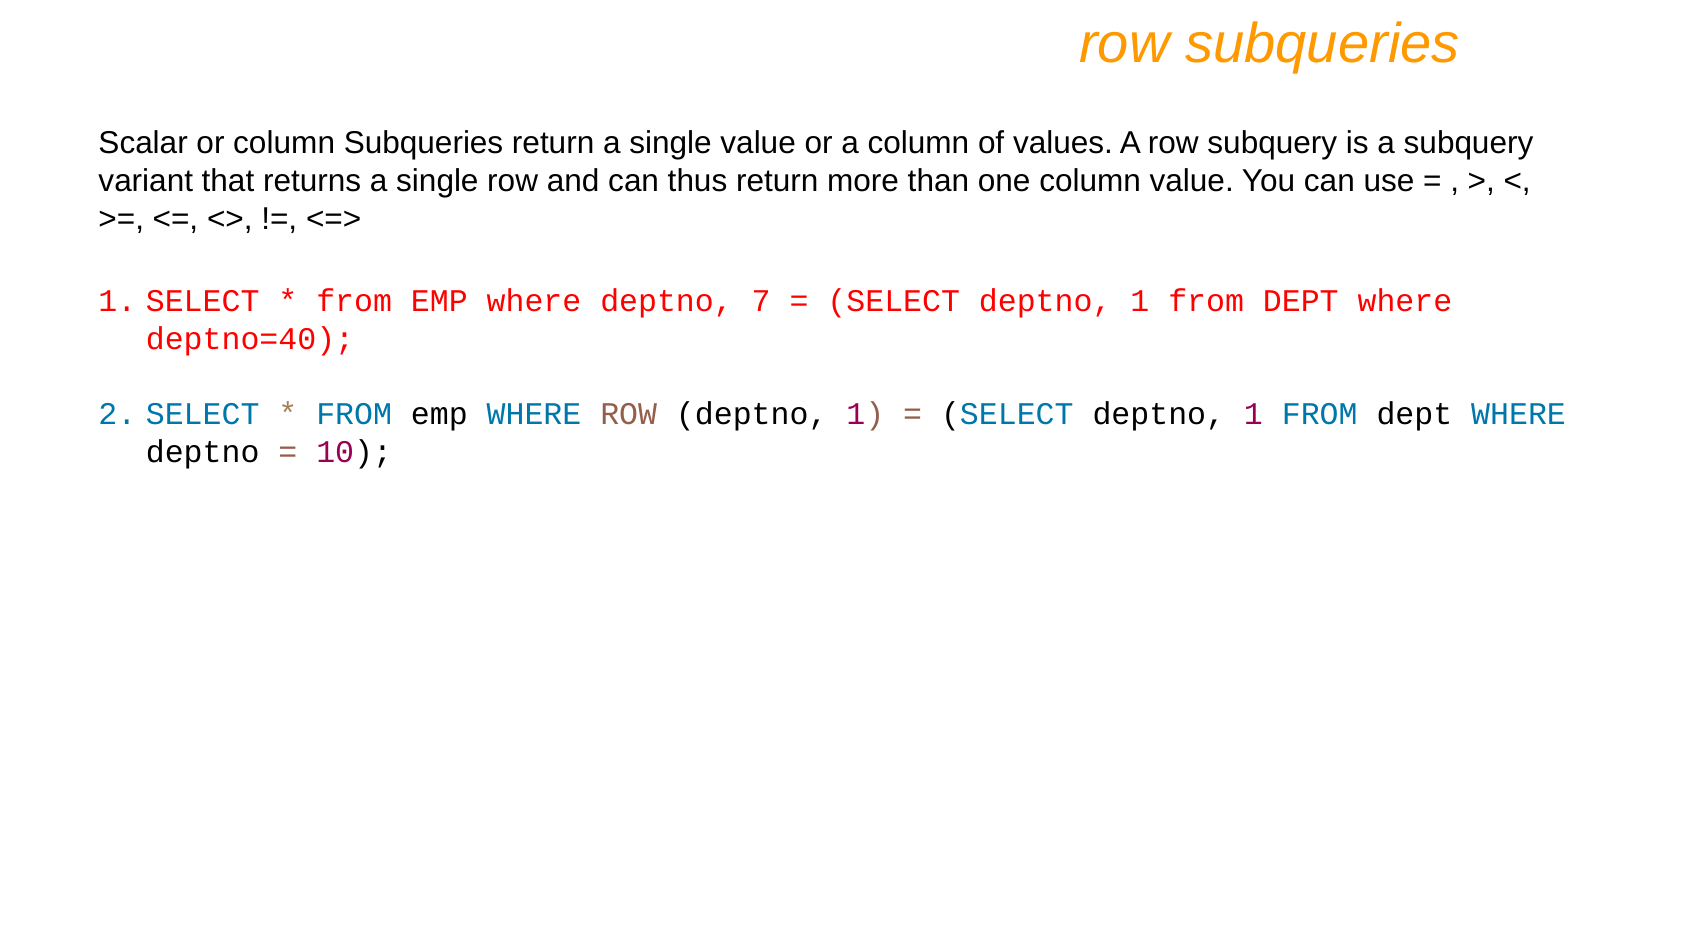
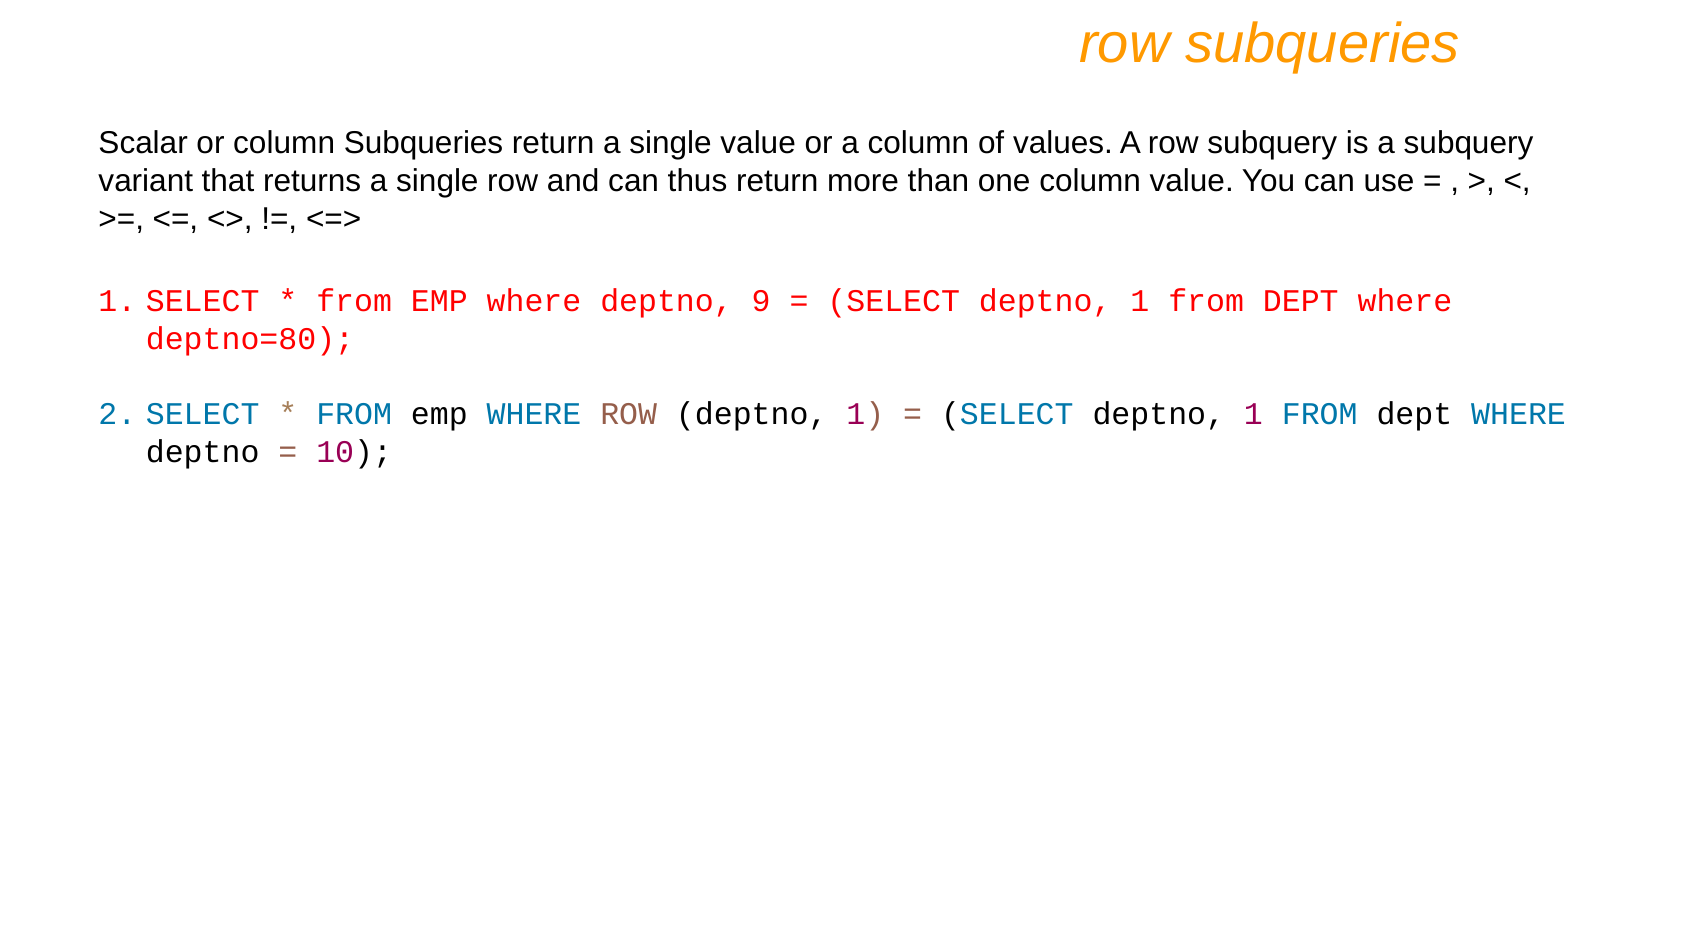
7: 7 -> 9 (761, 301)
deptno=40: deptno=40 -> deptno=80 (250, 339)
